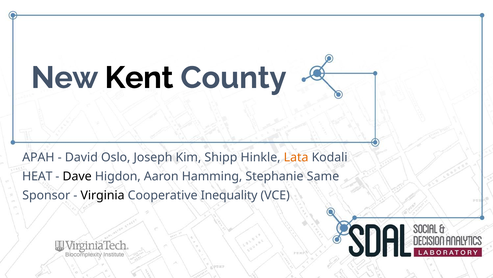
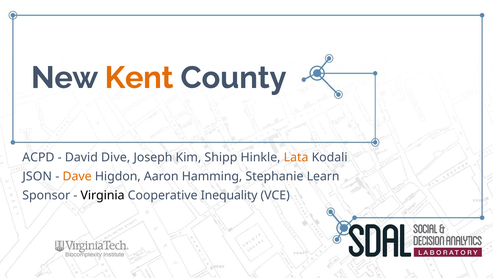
Kent colour: black -> orange (139, 78)
APAH: APAH -> ACPD (38, 157)
Oslo: Oslo -> Dive (116, 157)
HEAT: HEAT -> JSON (37, 176)
Dave colour: black -> orange (77, 176)
Same: Same -> Learn (323, 176)
